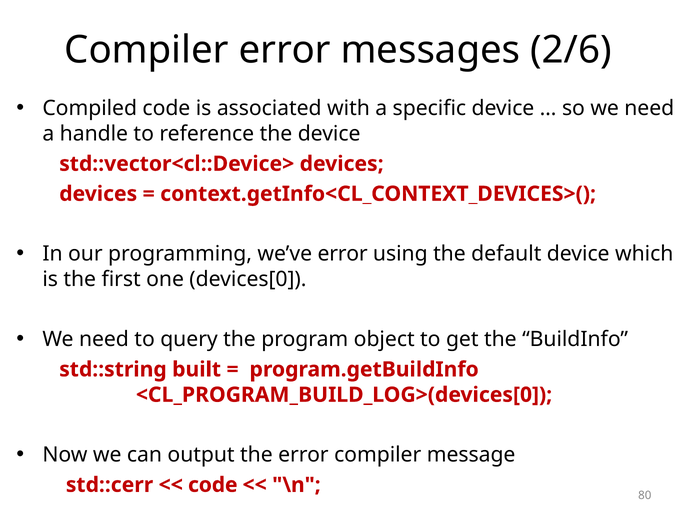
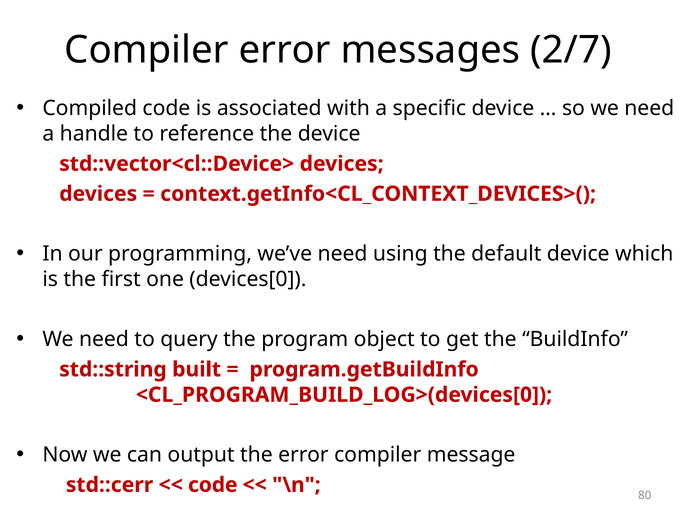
2/6: 2/6 -> 2/7 (571, 50)
we’ve error: error -> need (343, 254)
